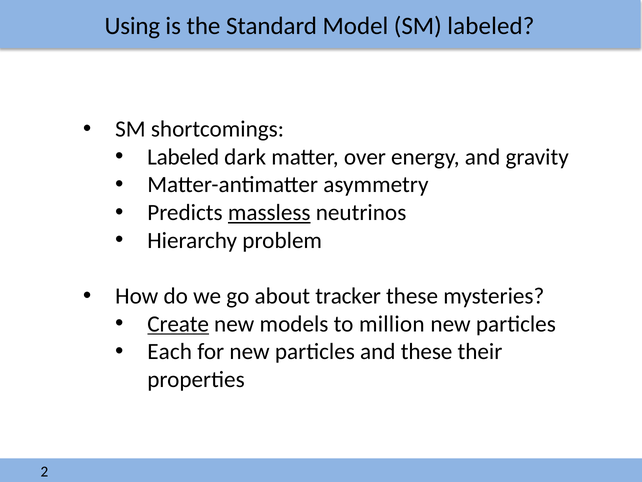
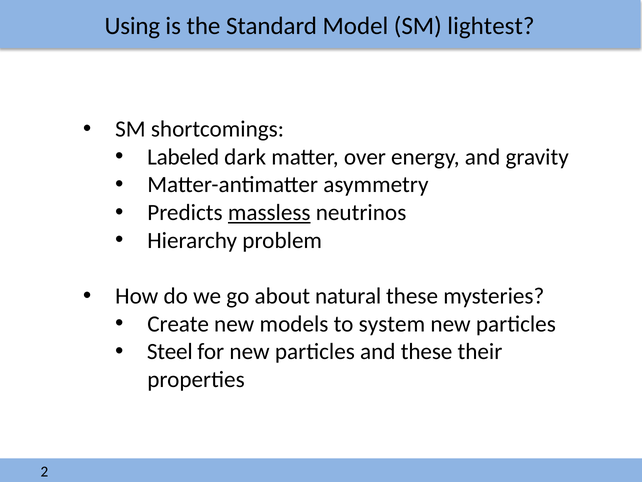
SM labeled: labeled -> lightest (491, 26)
tracker: tracker -> natural (348, 296)
Create underline: present -> none (178, 324)
million: million -> system (392, 324)
Each: Each -> Steel (170, 351)
